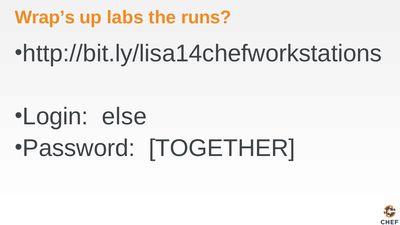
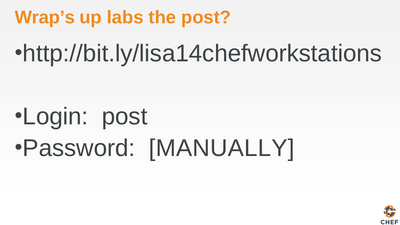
the runs: runs -> post (206, 17)
Login else: else -> post (125, 117)
TOGETHER: TOGETHER -> MANUALLY (222, 148)
